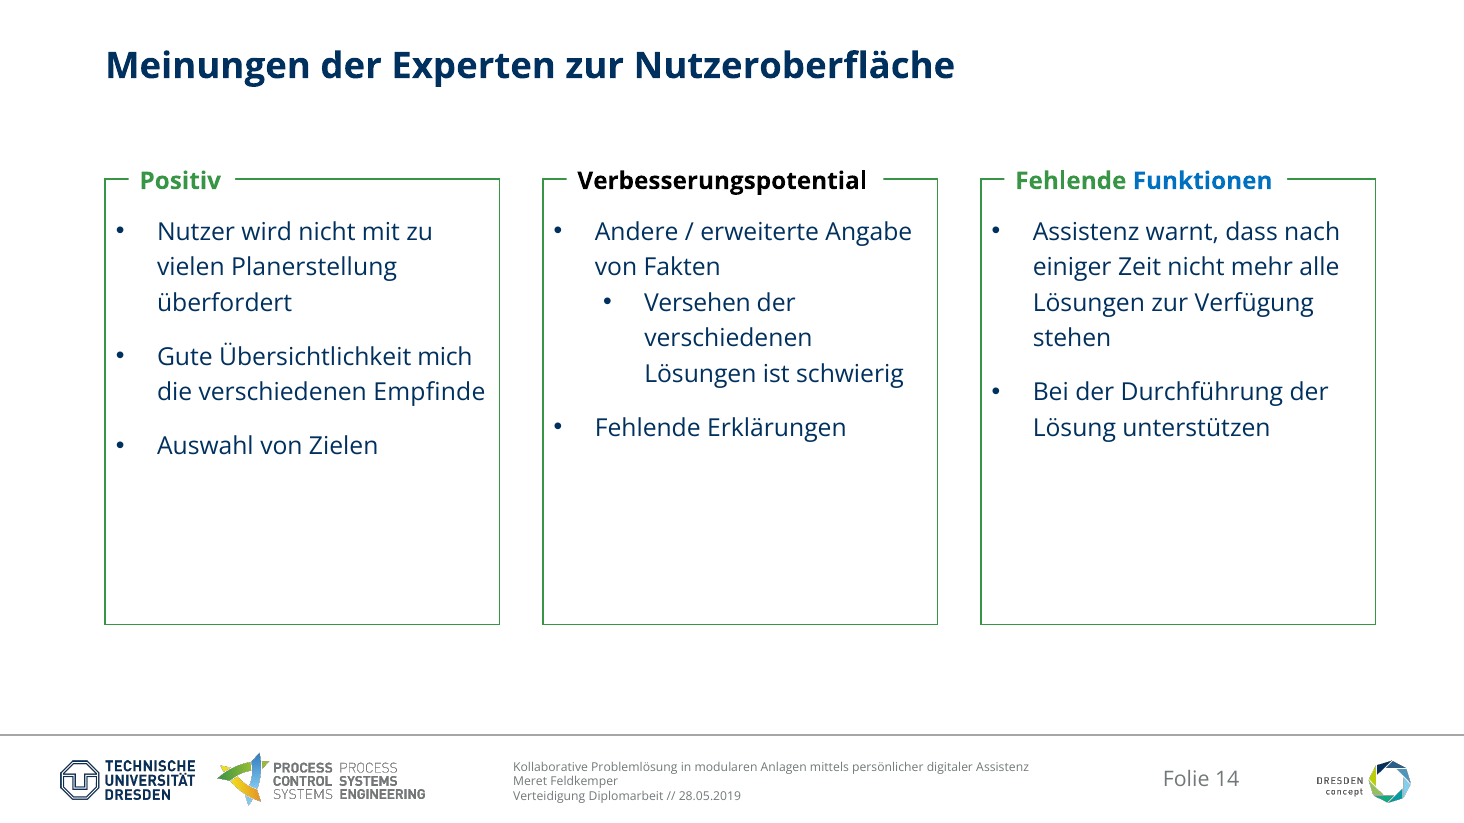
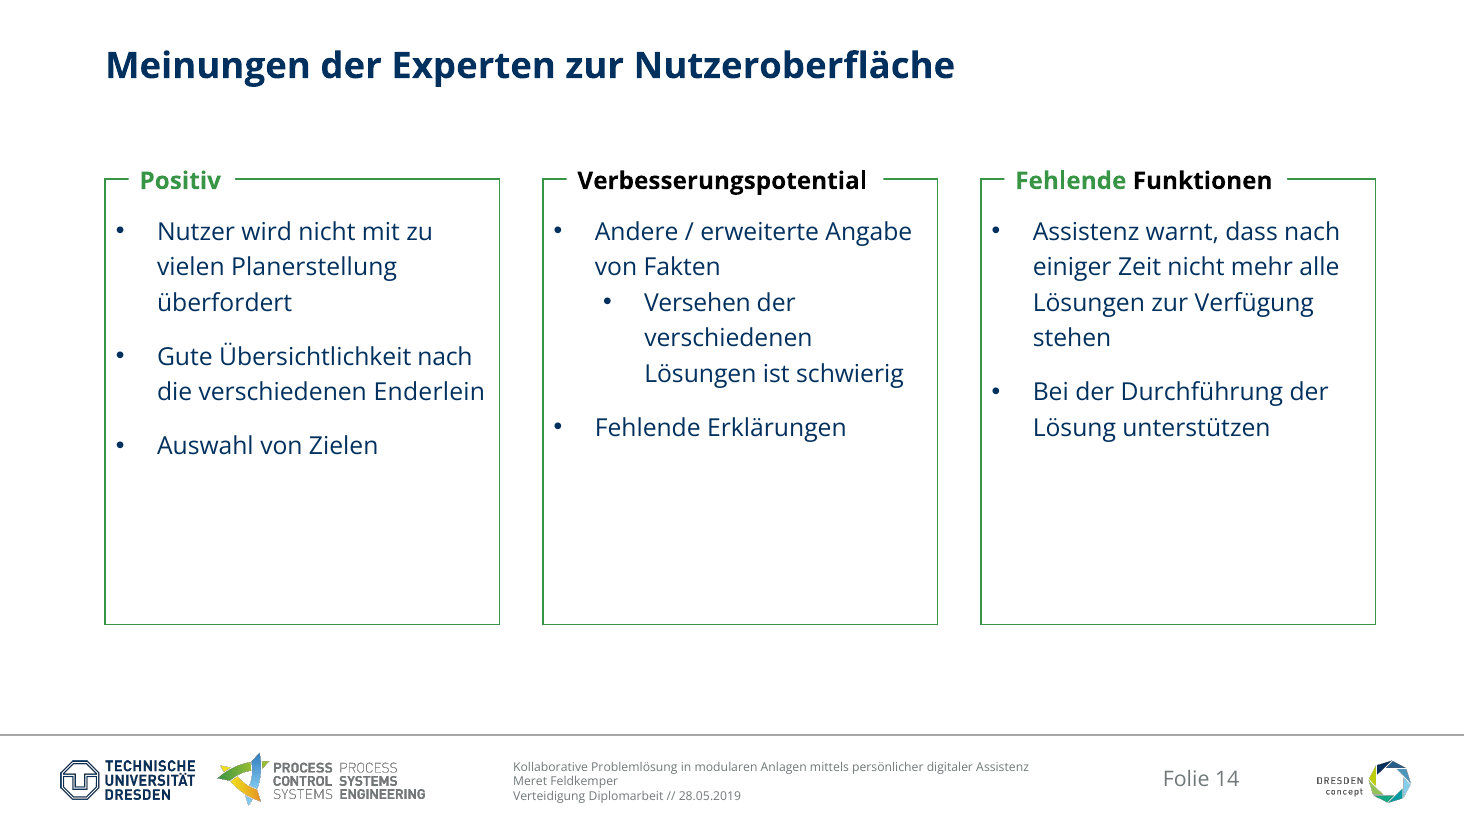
Funktionen colour: blue -> black (1203, 181)
Übersichtlichkeit mich: mich -> nach (445, 357)
Empfinde: Empfinde -> Enderlein (429, 393)
